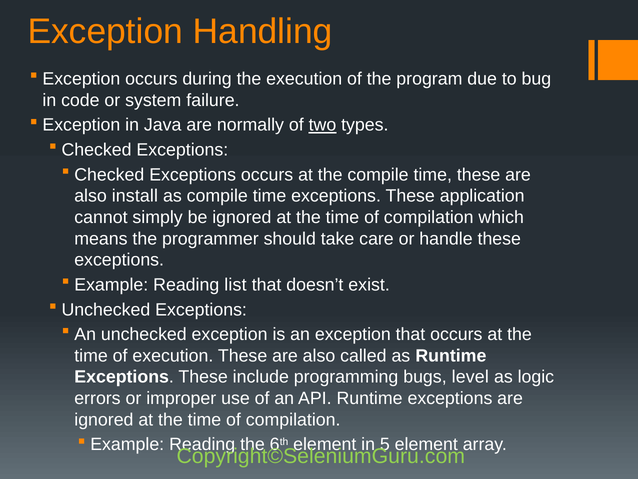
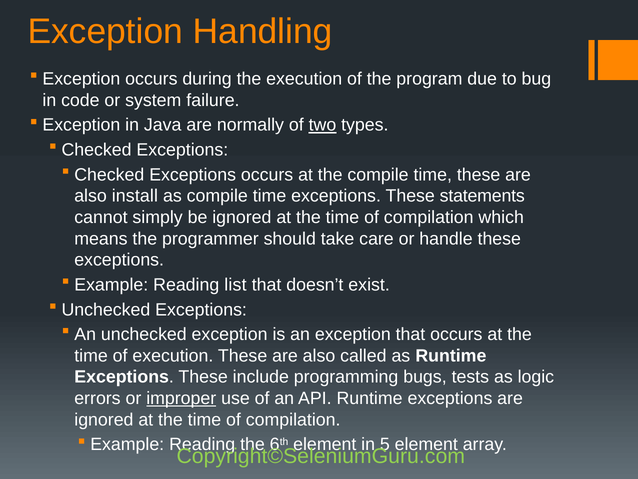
application: application -> statements (482, 196)
level: level -> tests (470, 377)
improper underline: none -> present (181, 398)
